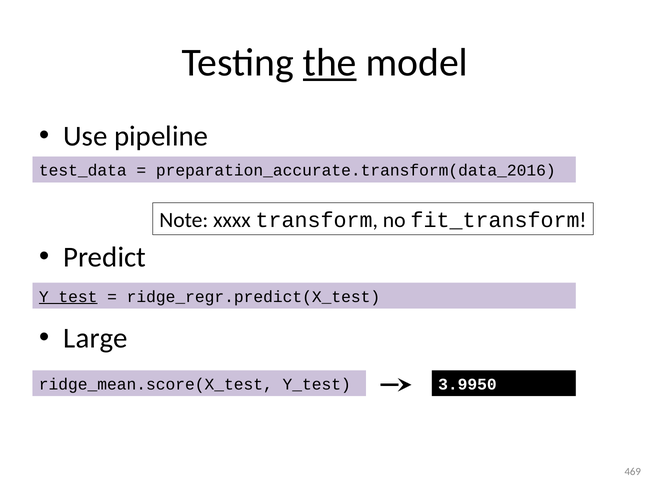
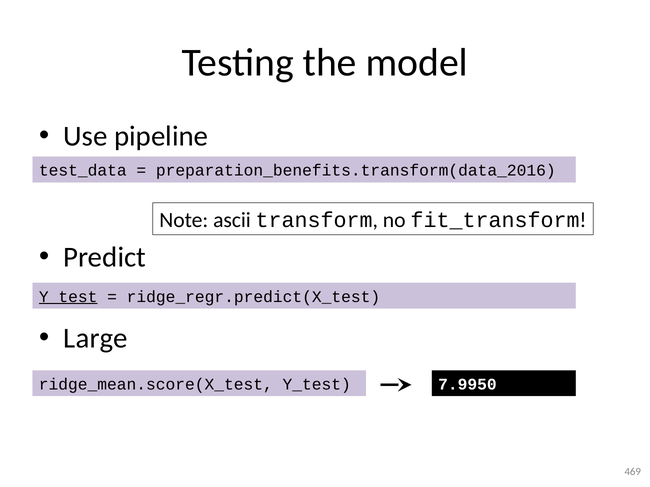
the underline: present -> none (330, 63)
preparation_accurate.transform(data_2016: preparation_accurate.transform(data_2016 -> preparation_benefits.transform(data_2016 (356, 171)
xxxx: xxxx -> ascii (232, 221)
3.9950: 3.9950 -> 7.9950 (467, 385)
